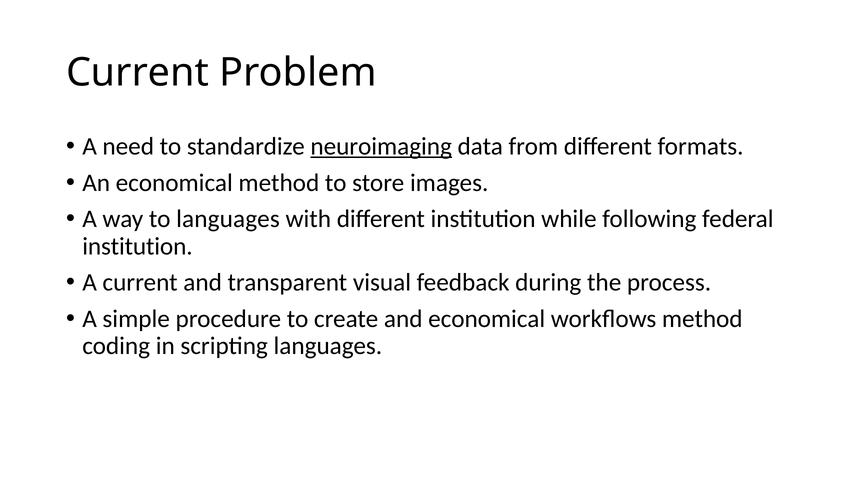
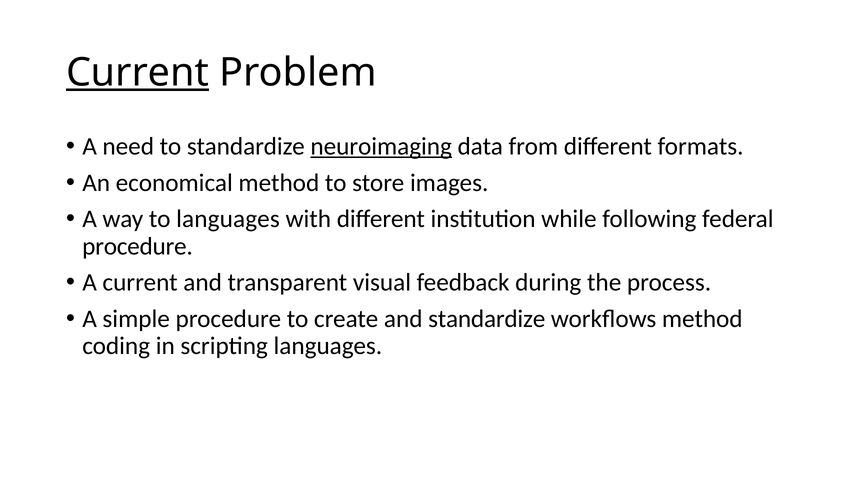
Current underline: none -> present (137, 73)
institution: institution -> procedure (137, 246)
and economical: economical -> standardize (487, 319)
